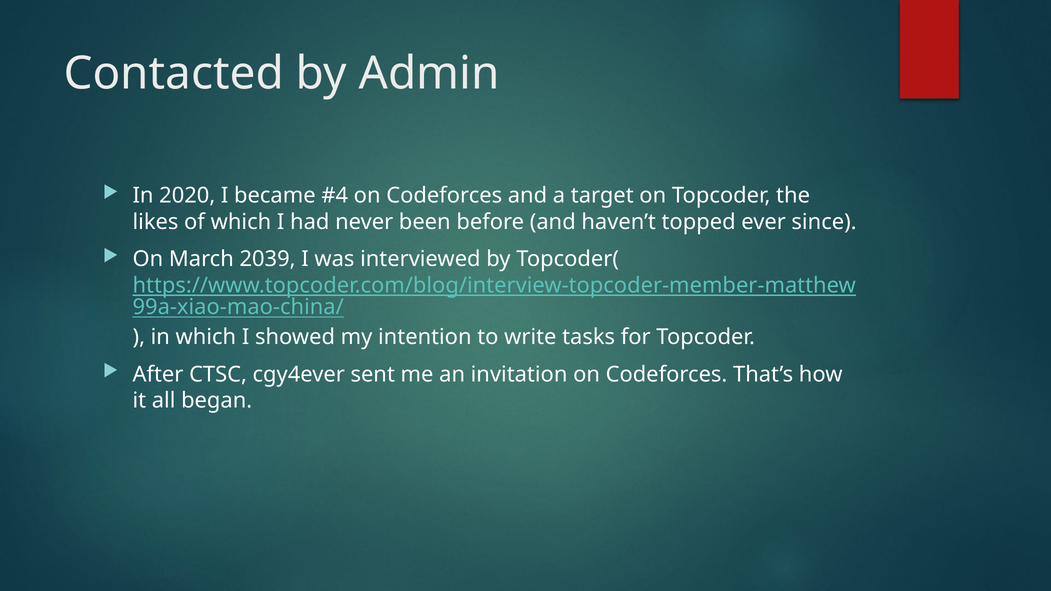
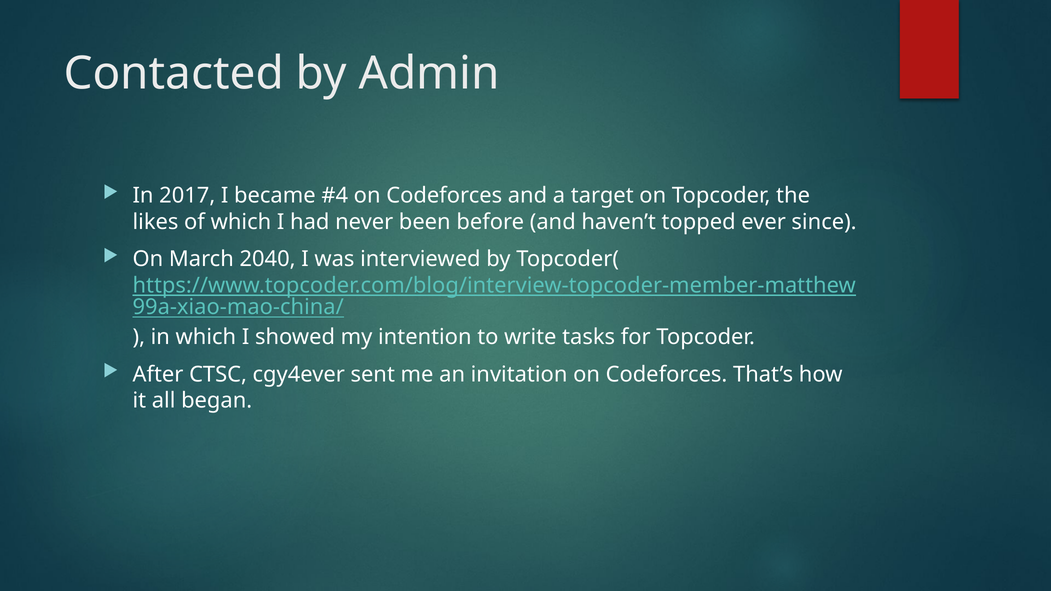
2020: 2020 -> 2017 (187, 196)
2039: 2039 -> 2040 (268, 259)
